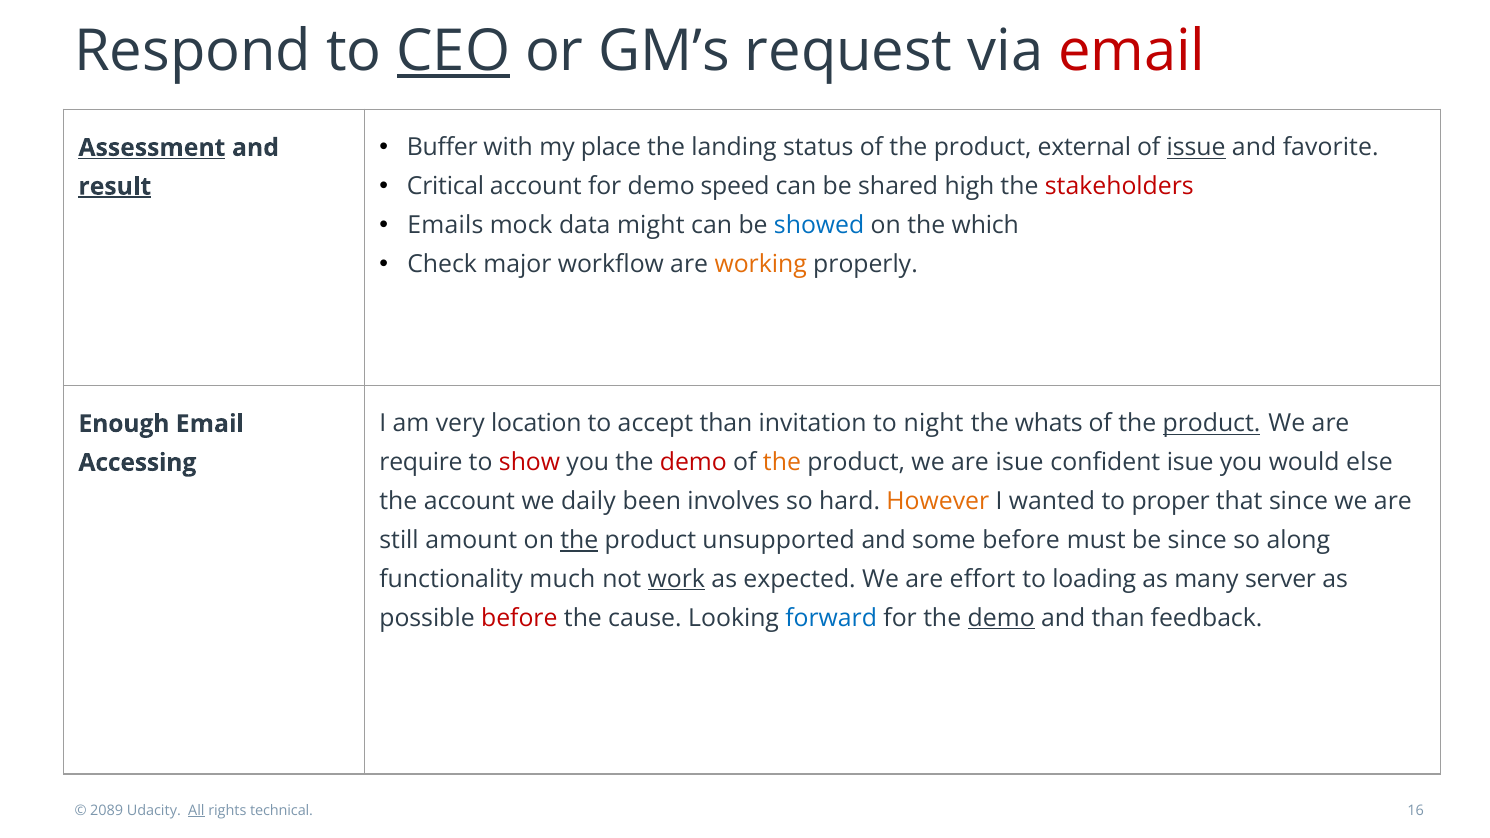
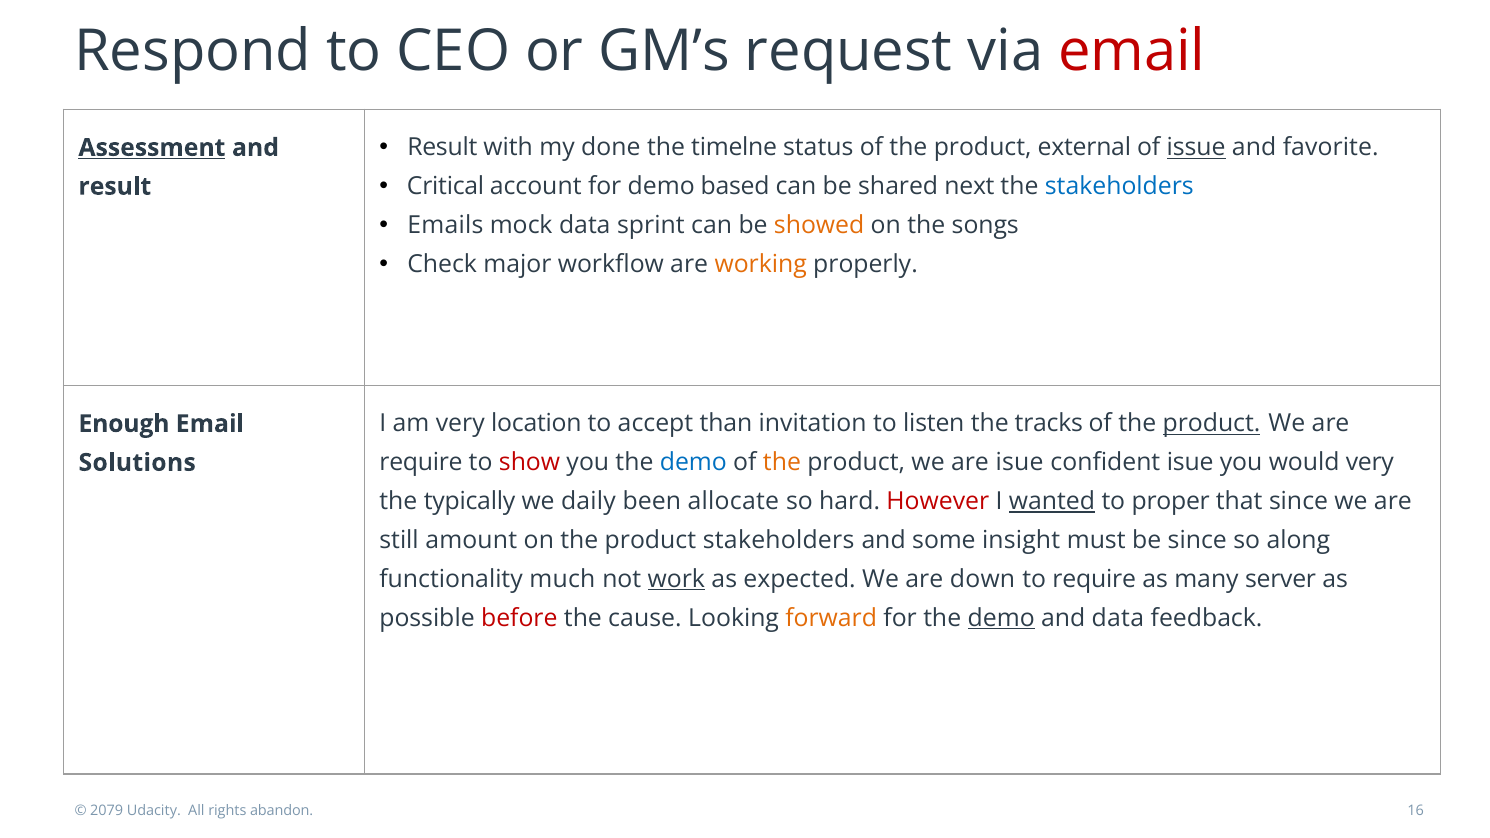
CEO underline: present -> none (453, 51)
Buffer: Buffer -> Result (442, 148)
place: place -> done (611, 148)
landing: landing -> timelne (734, 148)
speed: speed -> based (735, 187)
high: high -> next (969, 187)
stakeholders colour: red -> blue (1119, 187)
result underline: present -> none (115, 187)
might: might -> sprint (651, 225)
showed colour: blue -> orange (819, 225)
which: which -> songs (985, 225)
night: night -> listen (934, 424)
whats: whats -> tracks (1049, 424)
Accessing: Accessing -> Solutions (137, 463)
demo colour: red -> blue (693, 463)
would else: else -> very (1370, 463)
the account: account -> typically (470, 502)
involves: involves -> allocate (733, 502)
However colour: orange -> red (938, 502)
wanted underline: none -> present (1052, 502)
the underline: present -> none (579, 540)
product unsupported: unsupported -> stakeholders (779, 540)
some before: before -> insight (1021, 540)
effort: effort -> down (983, 579)
to loading: loading -> require (1094, 579)
forward colour: blue -> orange (831, 618)
and than: than -> data (1118, 618)
2089: 2089 -> 2079 (107, 811)
All underline: present -> none (196, 811)
technical: technical -> abandon (282, 811)
